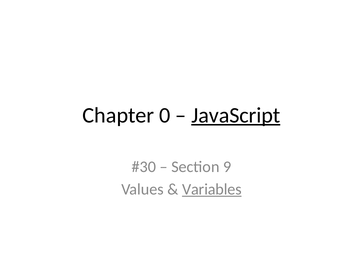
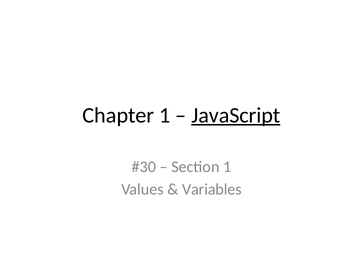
Chapter 0: 0 -> 1 (165, 115)
Section 9: 9 -> 1 (227, 167)
Variables underline: present -> none (212, 189)
